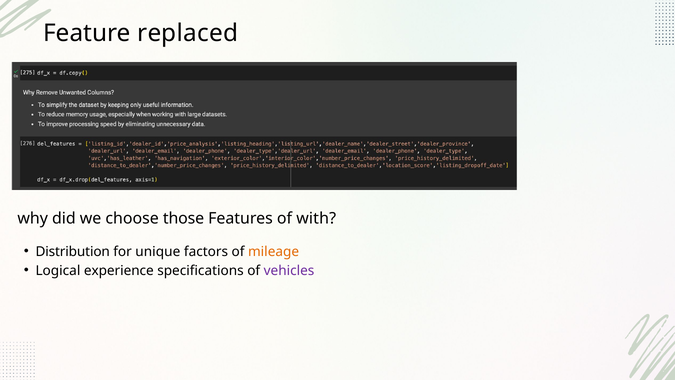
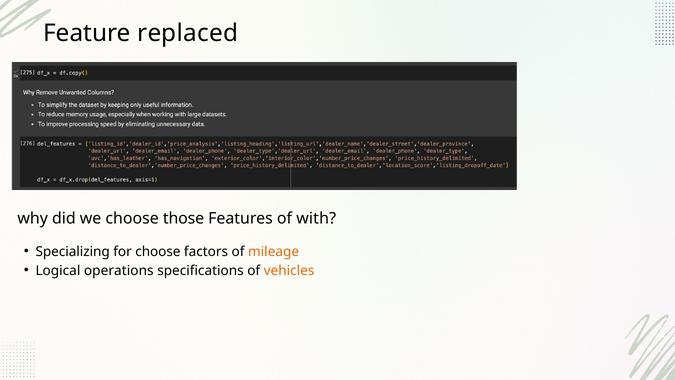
Distribution: Distribution -> Specializing (73, 251)
for unique: unique -> choose (158, 251)
experience: experience -> operations (119, 270)
vehicles colour: purple -> orange (289, 270)
